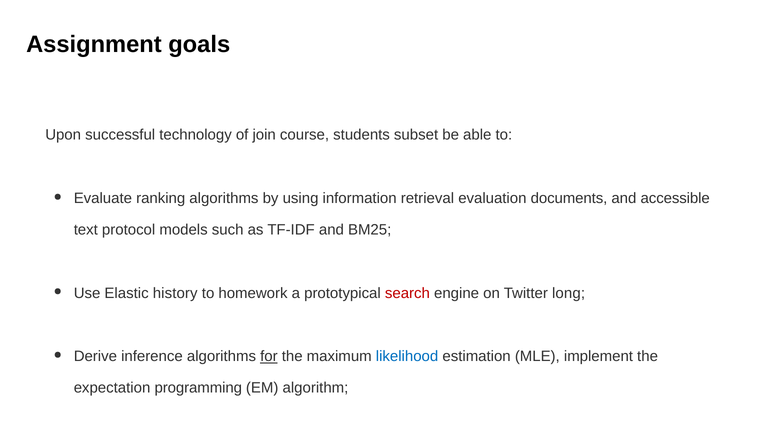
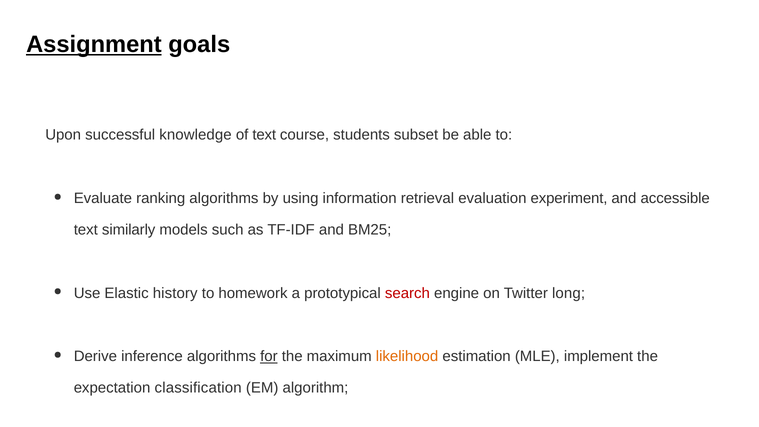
Assignment underline: none -> present (94, 45)
technology: technology -> knowledge (196, 135)
of join: join -> text (264, 135)
documents: documents -> experiment (569, 198)
protocol: protocol -> similarly (129, 230)
likelihood colour: blue -> orange (407, 356)
expectation programming: programming -> classification (198, 388)
